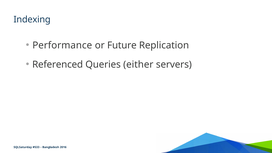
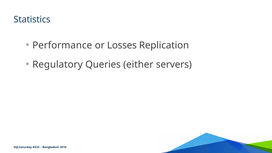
Indexing: Indexing -> Statistics (32, 20)
Future: Future -> Losses (122, 45)
Referenced: Referenced -> Regulatory (58, 64)
